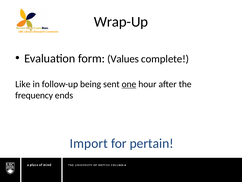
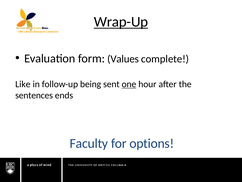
Wrap-Up underline: none -> present (121, 22)
frequency: frequency -> sentences (34, 95)
Import: Import -> Faculty (89, 143)
pertain: pertain -> options (152, 143)
